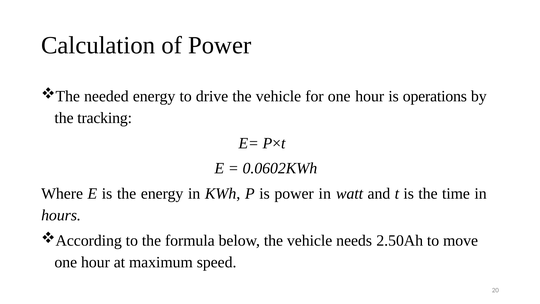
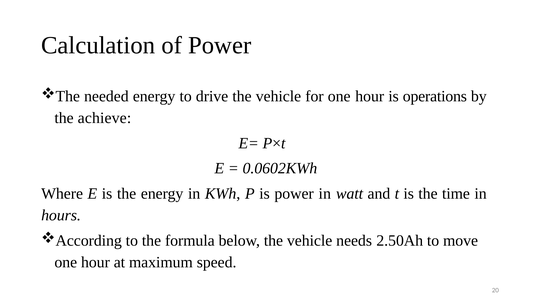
tracking: tracking -> achieve (104, 118)
